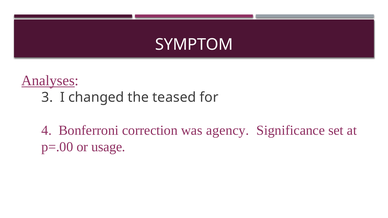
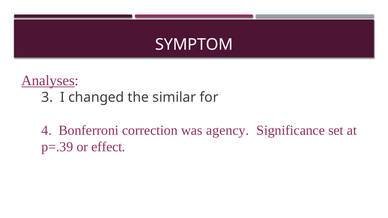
teased: teased -> similar (174, 97)
p=.00: p=.00 -> p=.39 (57, 147)
usage: usage -> effect (108, 147)
